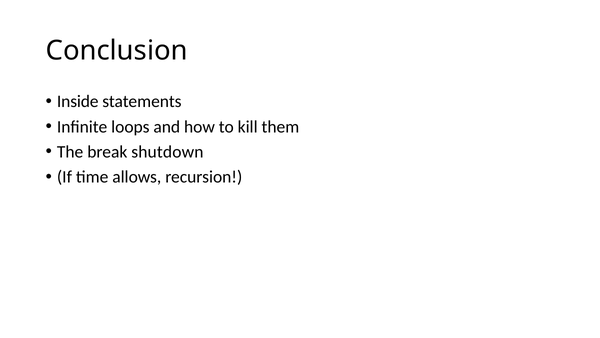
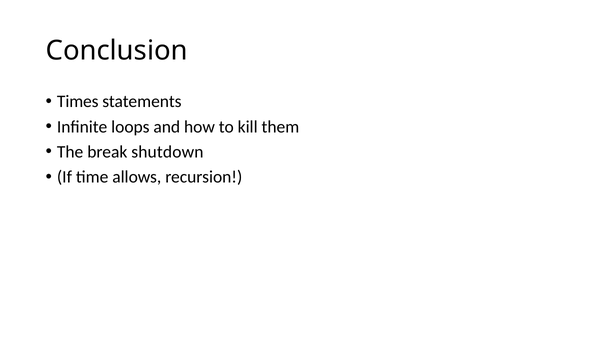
Inside: Inside -> Times (78, 101)
